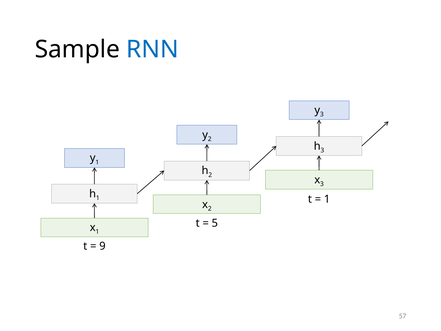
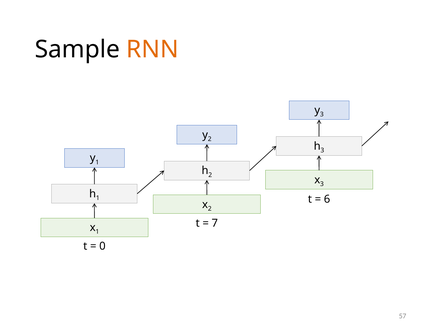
RNN colour: blue -> orange (152, 49)
1: 1 -> 6 (327, 199)
5: 5 -> 7 (215, 223)
9: 9 -> 0 (102, 246)
